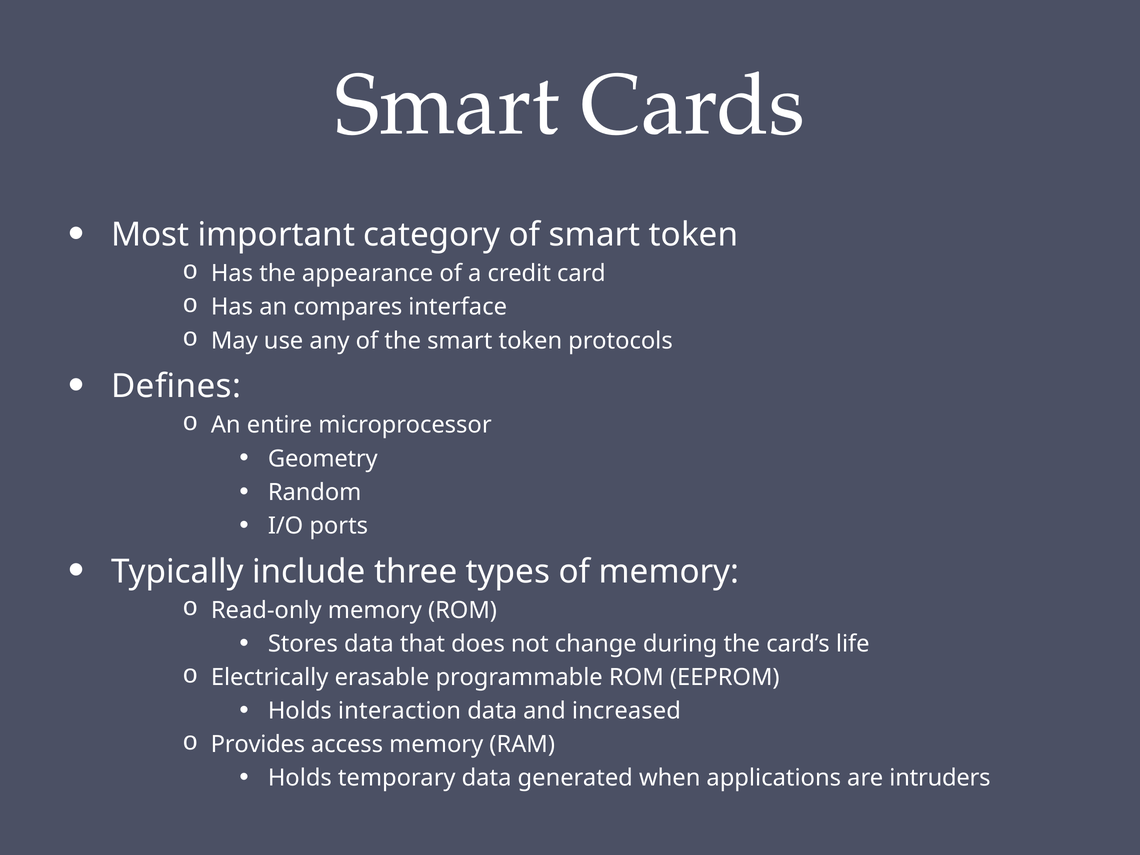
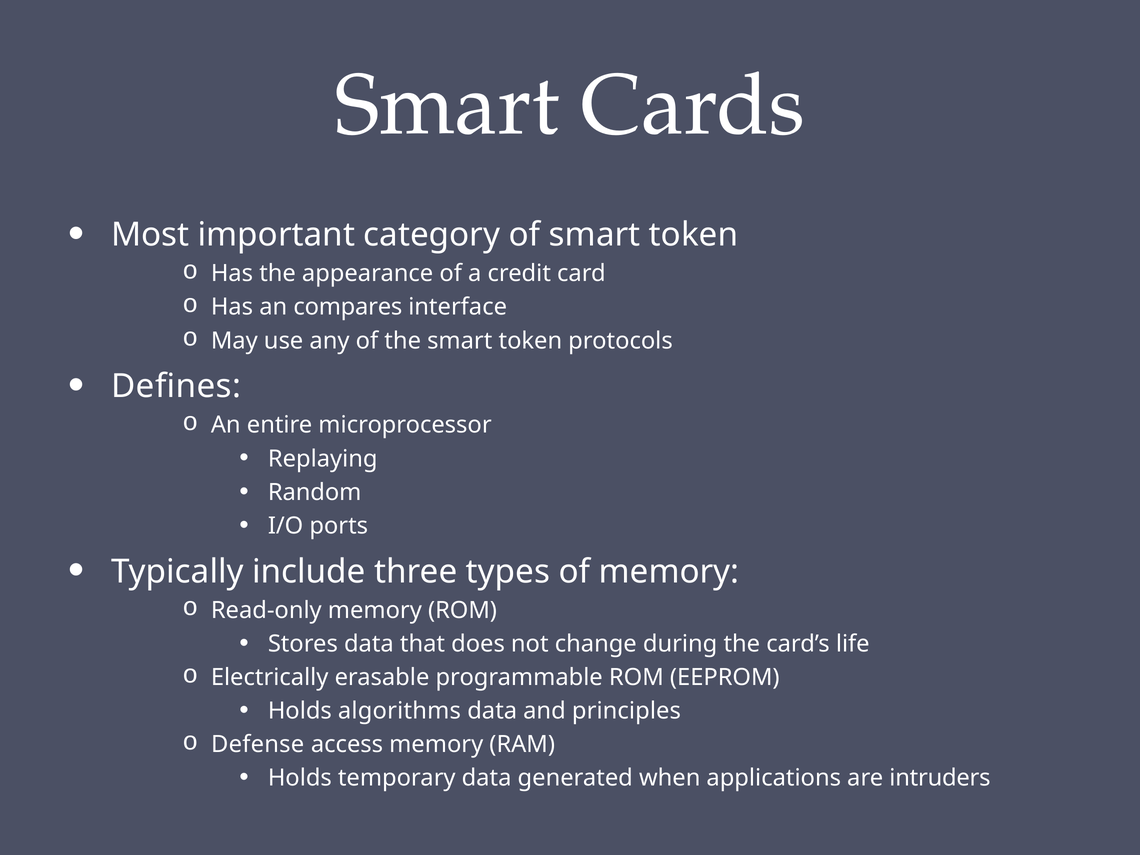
Geometry: Geometry -> Replaying (323, 459)
interaction: interaction -> algorithms (399, 711)
increased: increased -> principles (626, 711)
Provides: Provides -> Defense (258, 744)
